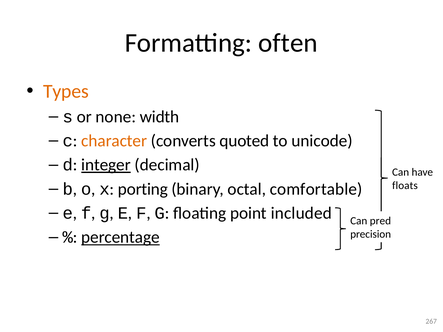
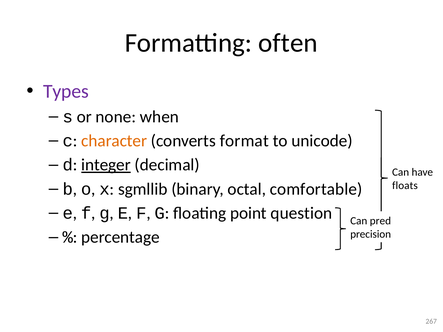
Types colour: orange -> purple (66, 91)
width: width -> when (159, 117)
quoted: quoted -> format (244, 141)
porting: porting -> sgmllib (143, 189)
included: included -> question (301, 213)
percentage underline: present -> none (121, 237)
